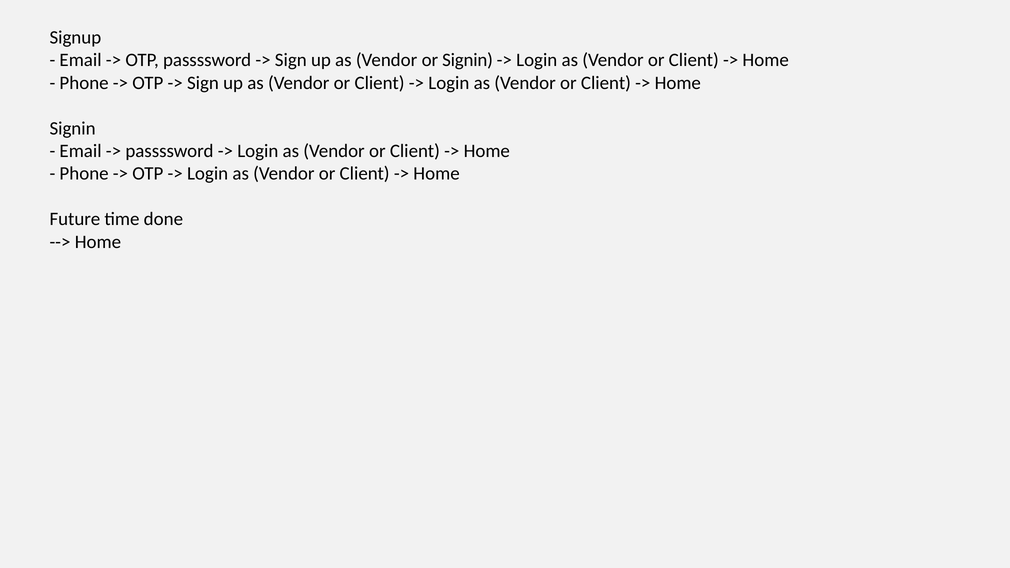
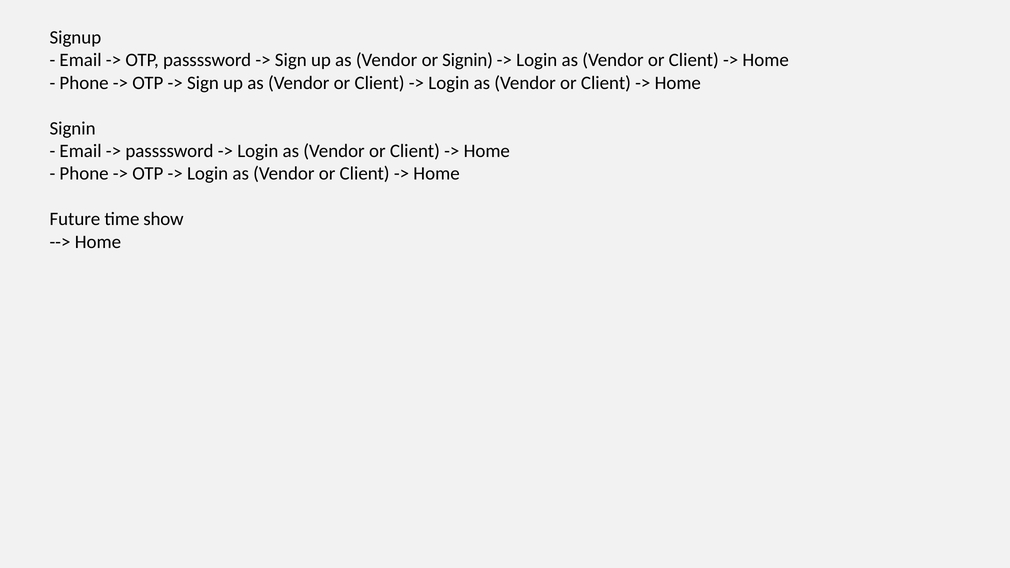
done: done -> show (163, 219)
